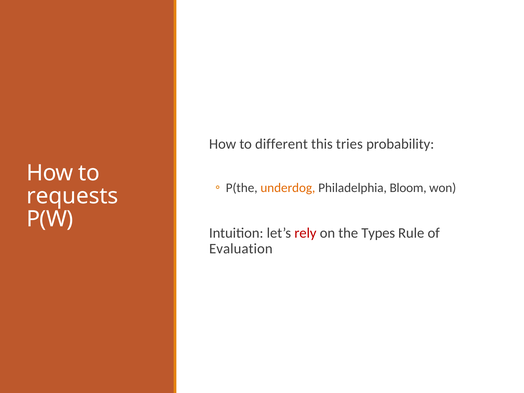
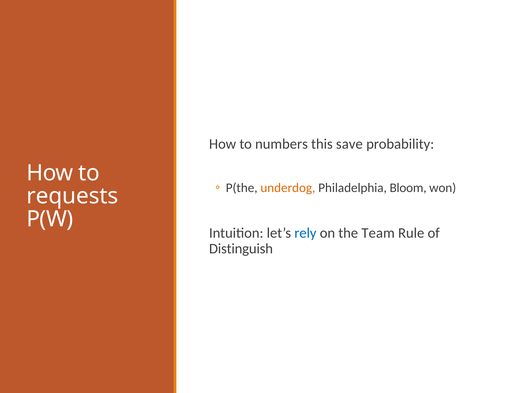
different: different -> numbers (282, 144)
tries: tries -> save (349, 144)
rely colour: red -> blue (305, 233)
Types: Types -> Team (378, 233)
Evaluation: Evaluation -> Distinguish (241, 249)
